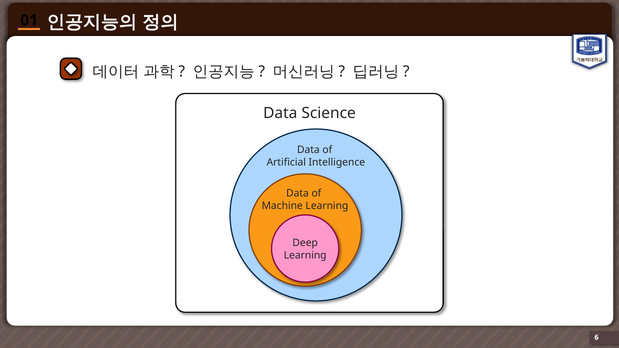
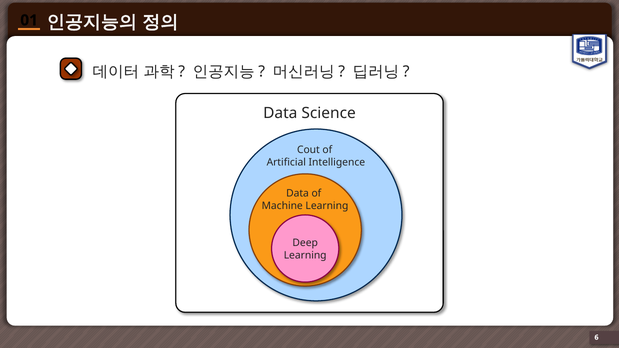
Data: Data -> Cout (308, 150)
